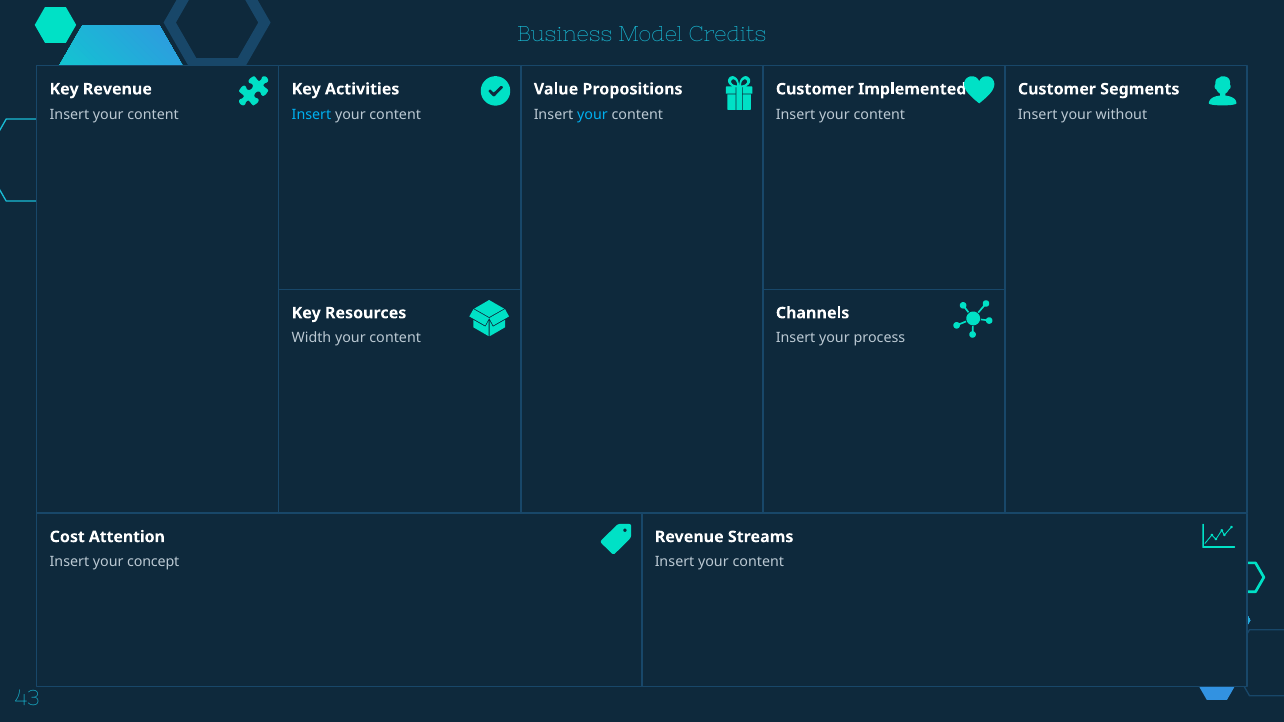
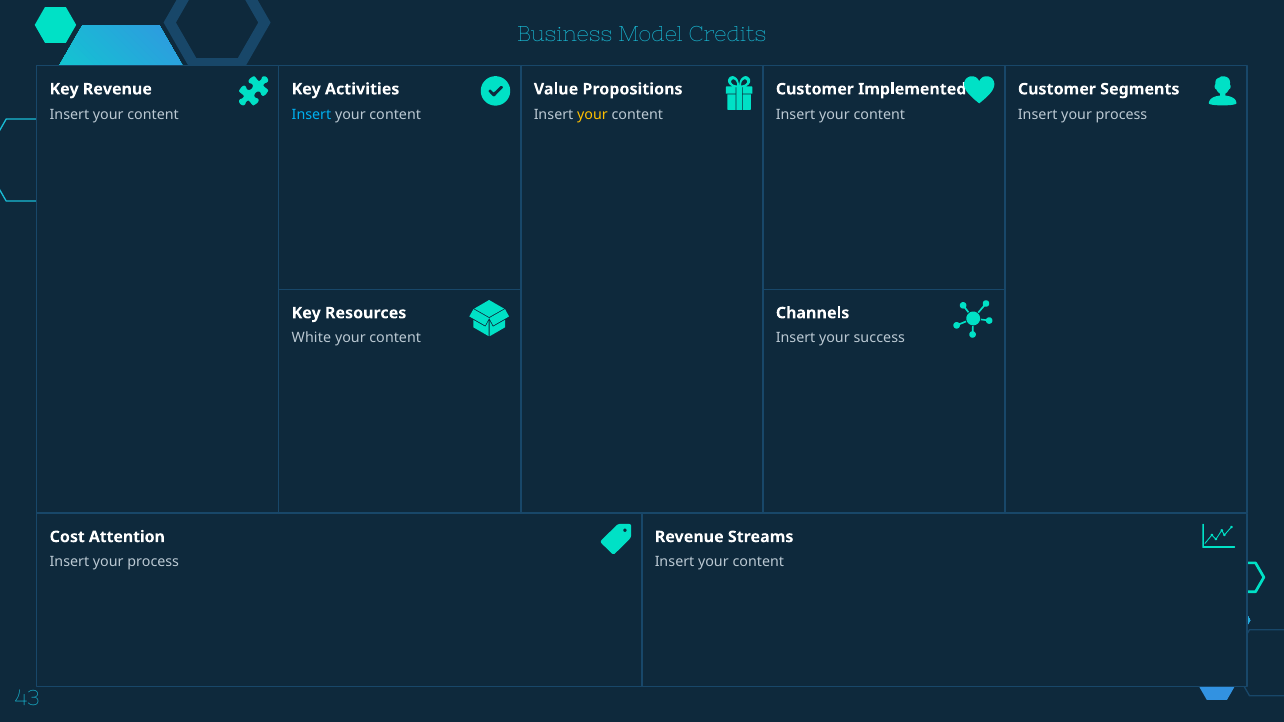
your colour: light blue -> yellow (592, 114)
without: without -> process (1121, 114)
Width: Width -> White (311, 338)
process: process -> success (879, 338)
concept: concept -> process (153, 562)
